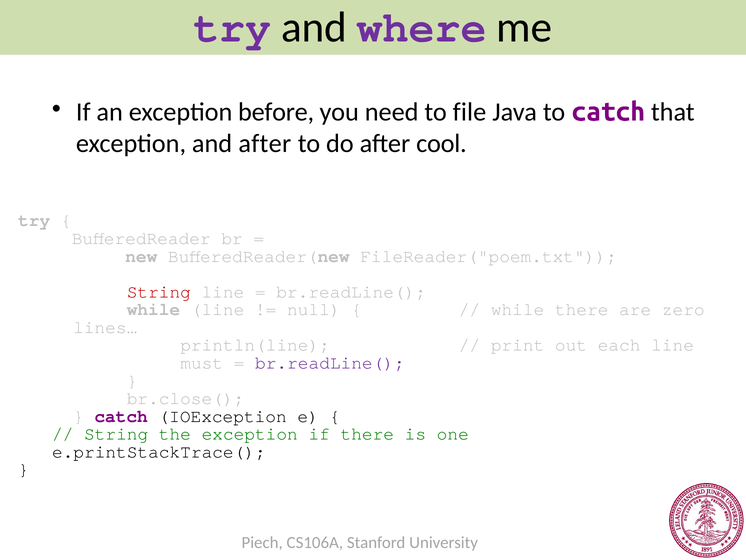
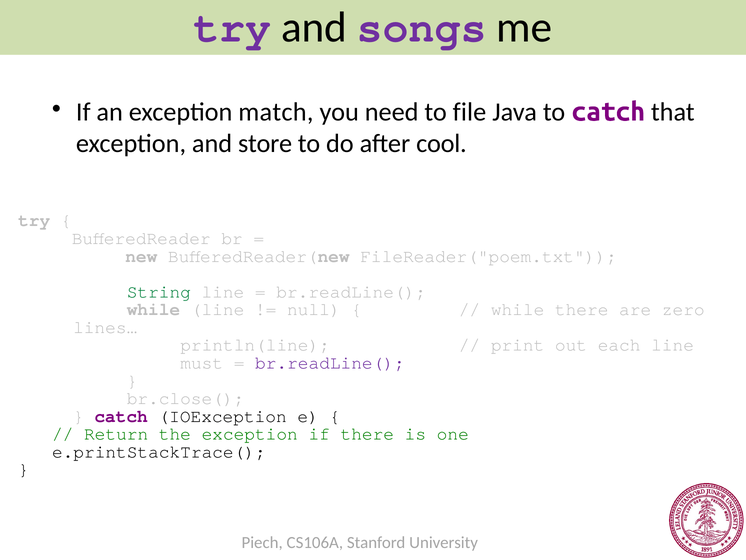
where: where -> songs (422, 28)
before: before -> match (276, 112)
and after: after -> store (265, 143)
String colour: red -> green (159, 291)
String: String -> Return (116, 434)
